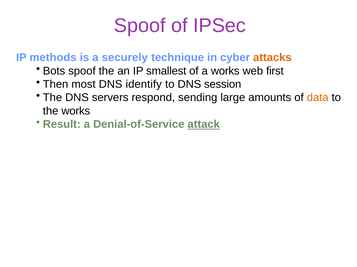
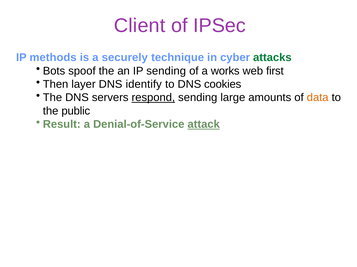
Spoof: Spoof -> Client (140, 26)
attacks colour: orange -> green (272, 58)
IP smallest: smallest -> sending (166, 71)
most: most -> layer (84, 84)
session: session -> cookies (223, 84)
respond underline: none -> present (153, 98)
the works: works -> public (76, 111)
